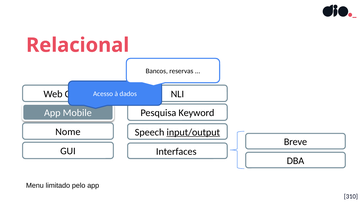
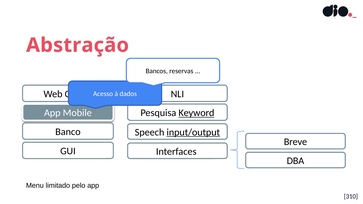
Relacional: Relacional -> Abstração (78, 45)
Keyword underline: none -> present (196, 113)
Nome: Nome -> Banco (68, 132)
